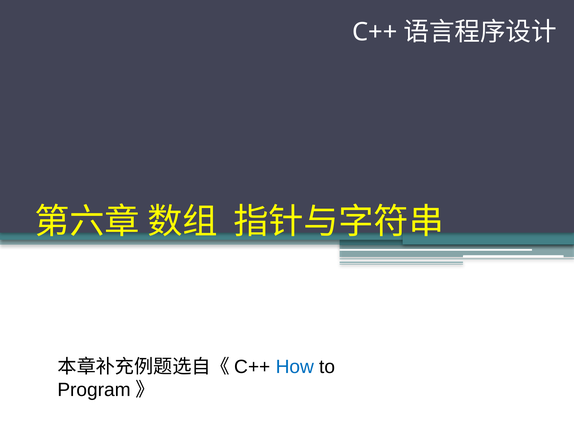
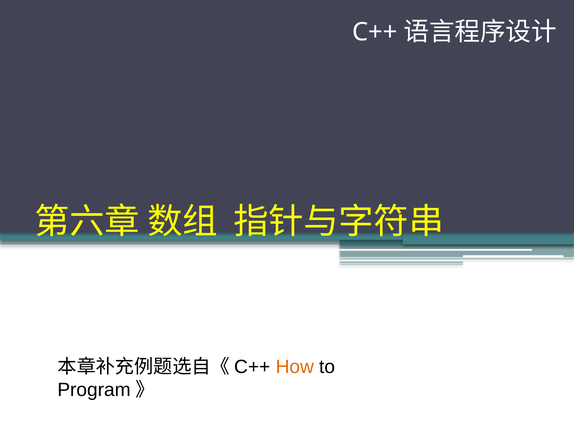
How colour: blue -> orange (295, 367)
